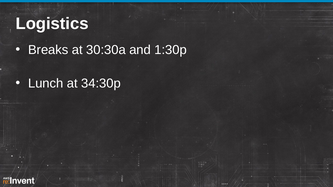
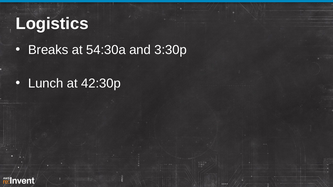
30:30a: 30:30a -> 54:30a (106, 50)
1:30p: 1:30p -> 3:30p (171, 50)
34:30p: 34:30p -> 42:30p (101, 84)
